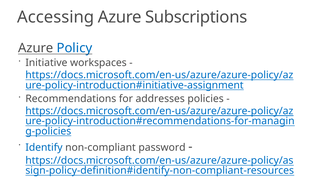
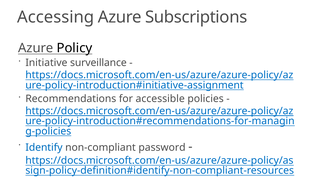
Policy colour: blue -> black (74, 48)
workspaces: workspaces -> surveillance (98, 63)
addresses: addresses -> accessible (160, 99)
